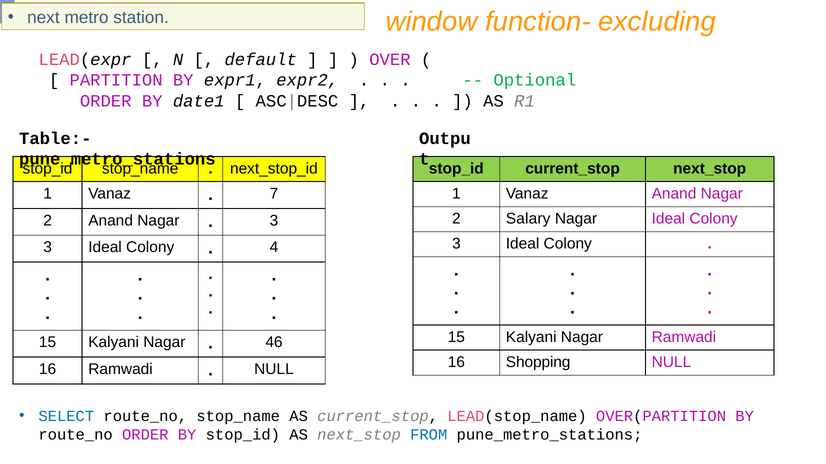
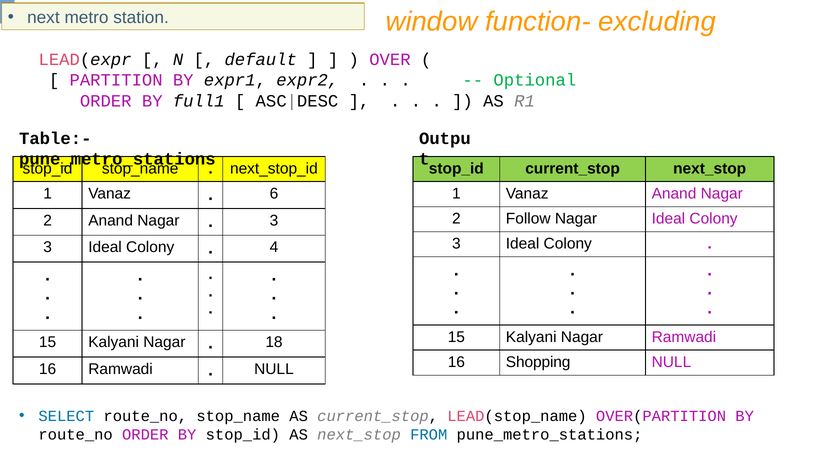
date1: date1 -> full1 (199, 101)
7: 7 -> 6 (274, 194)
Salary: Salary -> Follow (528, 219)
46: 46 -> 18 (274, 343)
